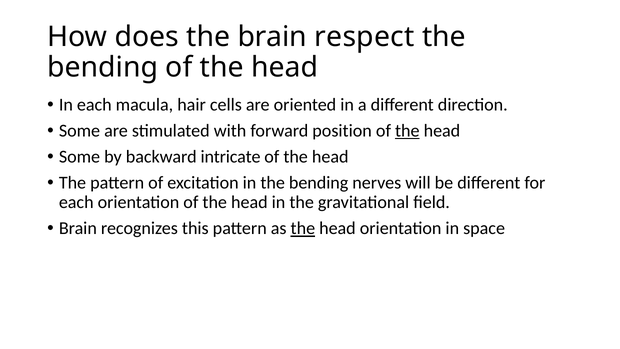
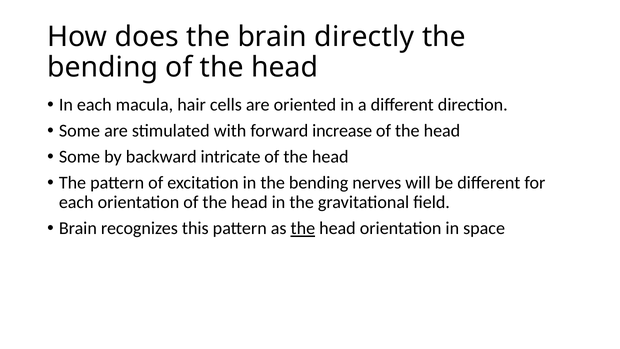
respect: respect -> directly (364, 37)
position: position -> increase (342, 131)
the underline: present -> none (407, 131)
